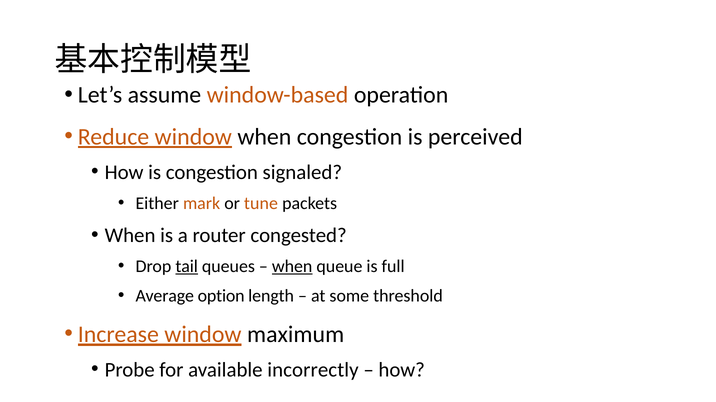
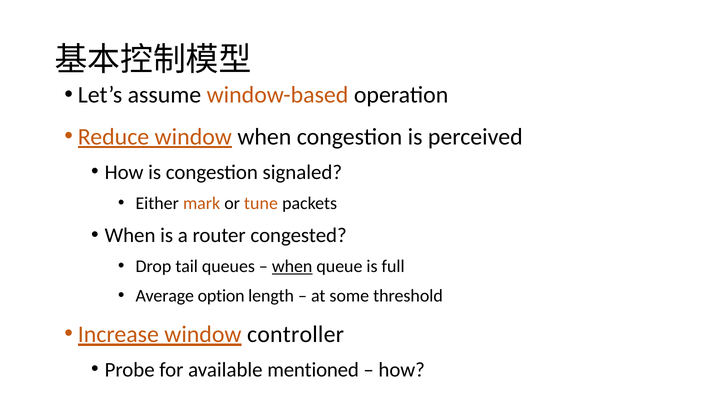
tail underline: present -> none (187, 267)
maximum: maximum -> controller (296, 335)
incorrectly: incorrectly -> mentioned (313, 370)
